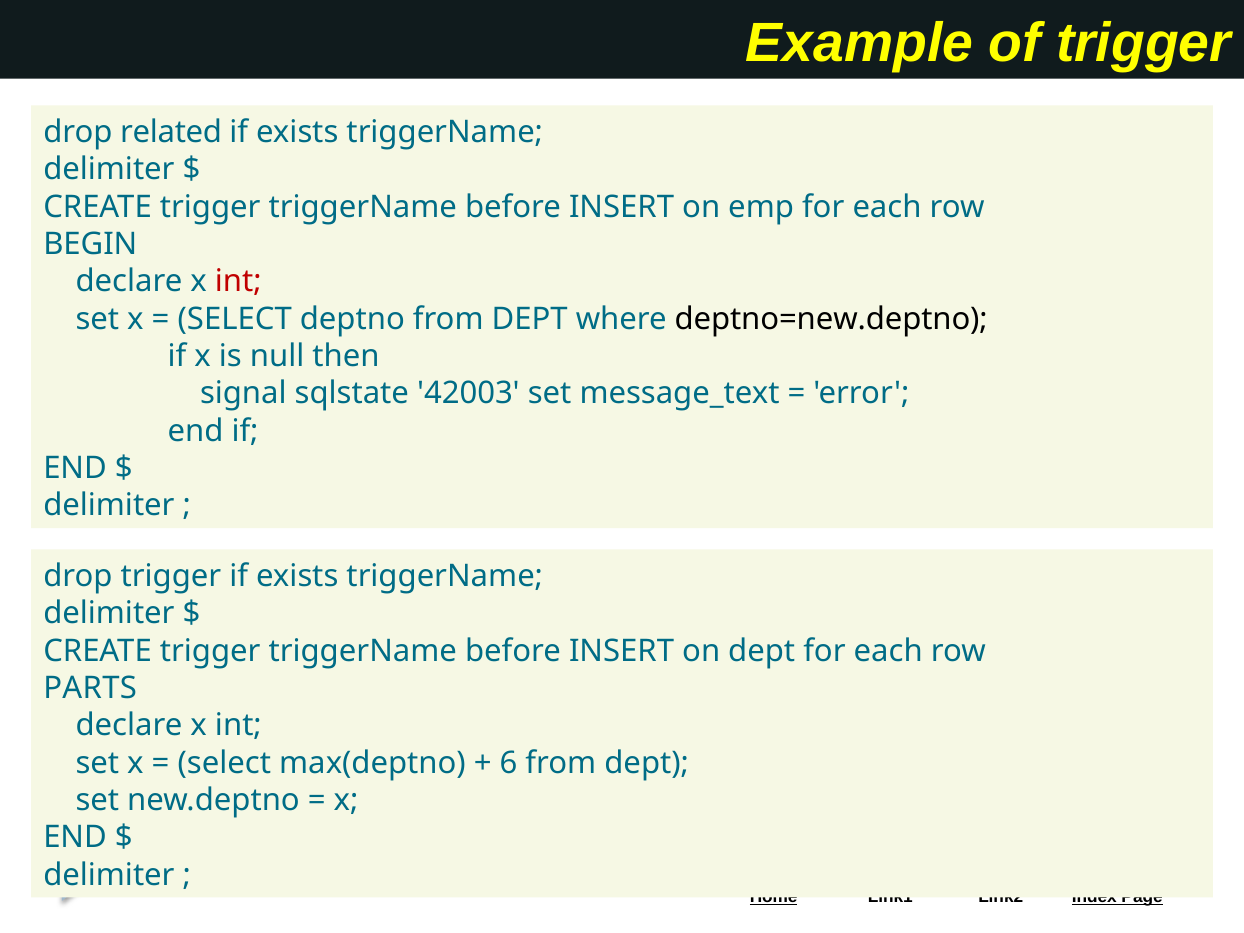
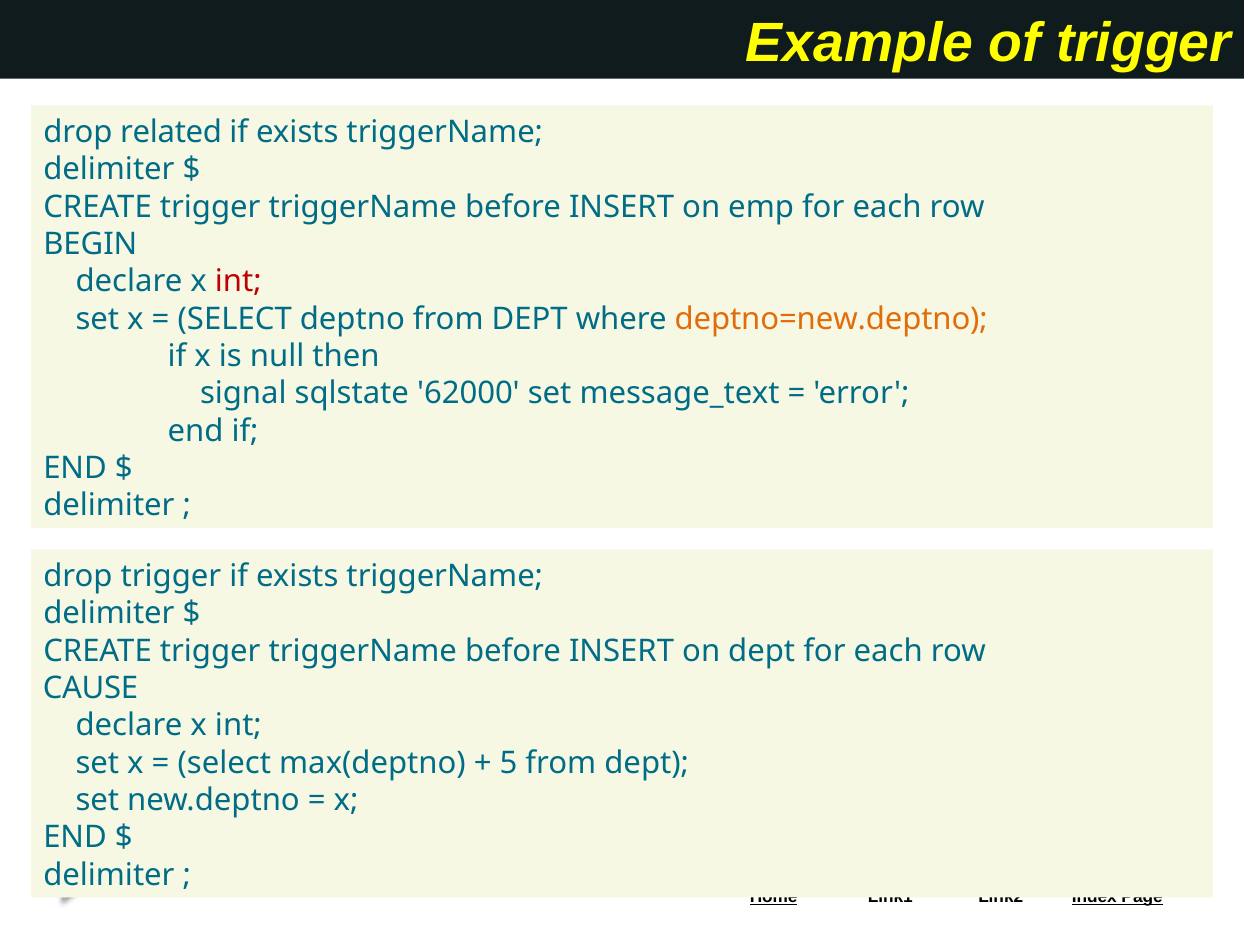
deptno=new.deptno colour: black -> orange (831, 319)
42003: 42003 -> 62000 (468, 394)
PARTS: PARTS -> CAUSE (90, 688)
6: 6 -> 5 (508, 763)
